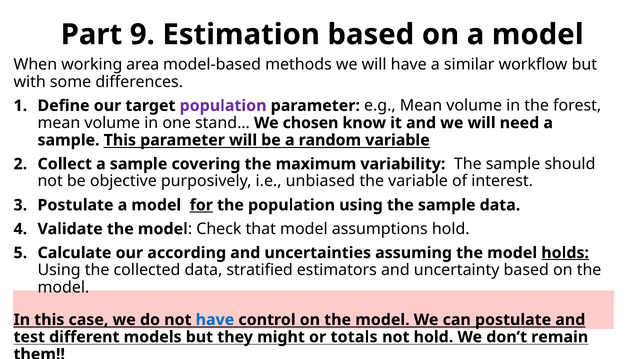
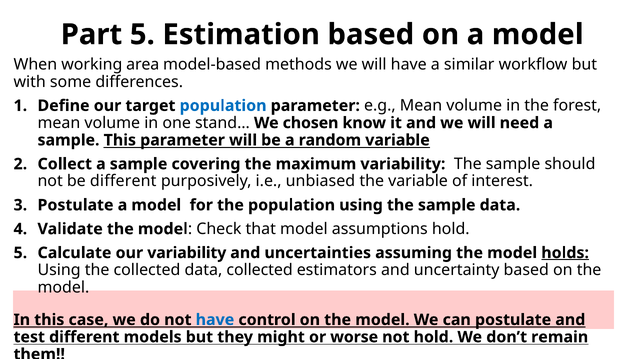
Part 9: 9 -> 5 (142, 35)
population colour: purple -> blue (223, 106)
be objective: objective -> different (123, 181)
for underline: present -> none (201, 205)
our according: according -> variability (187, 253)
data stratified: stratified -> collected (260, 270)
totals: totals -> worse (354, 337)
